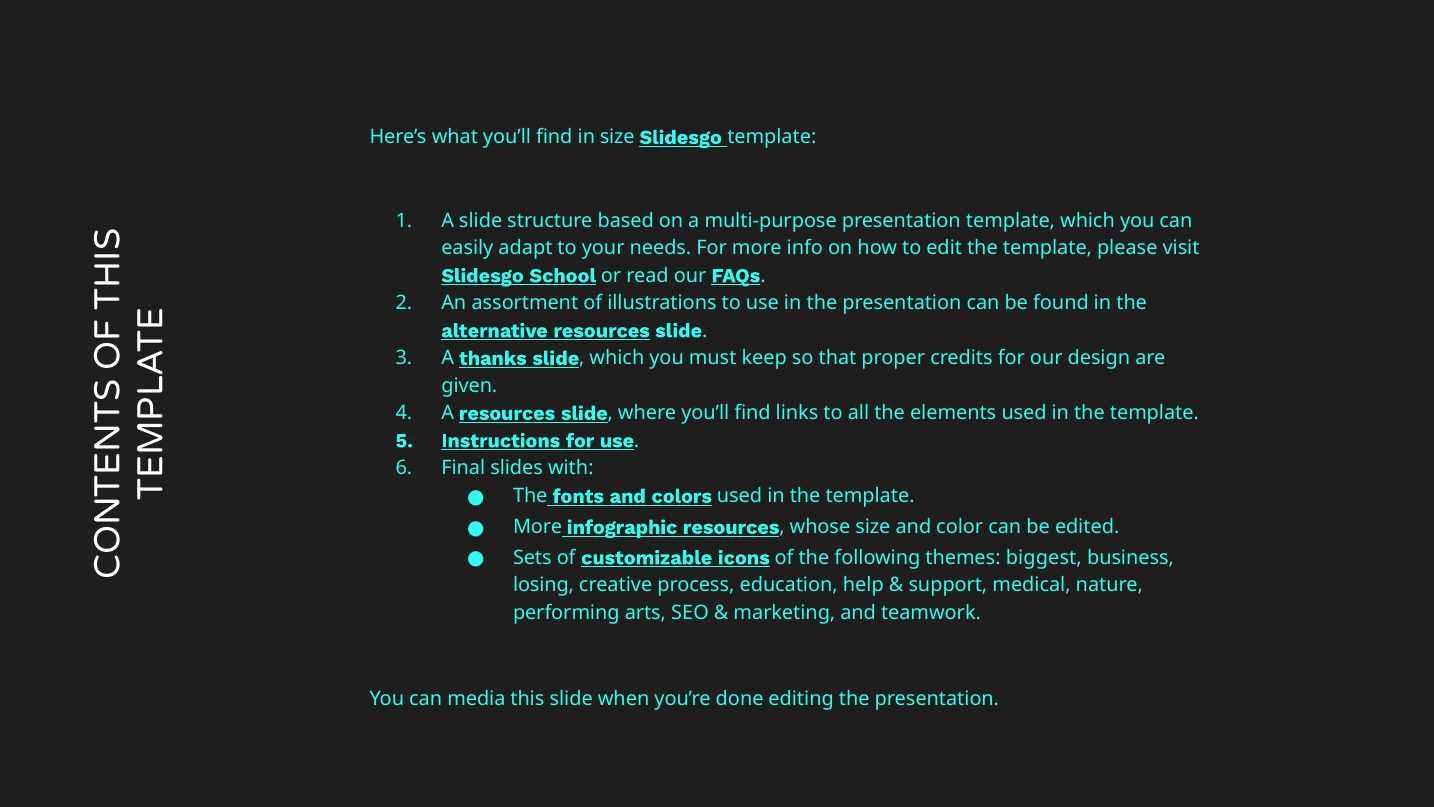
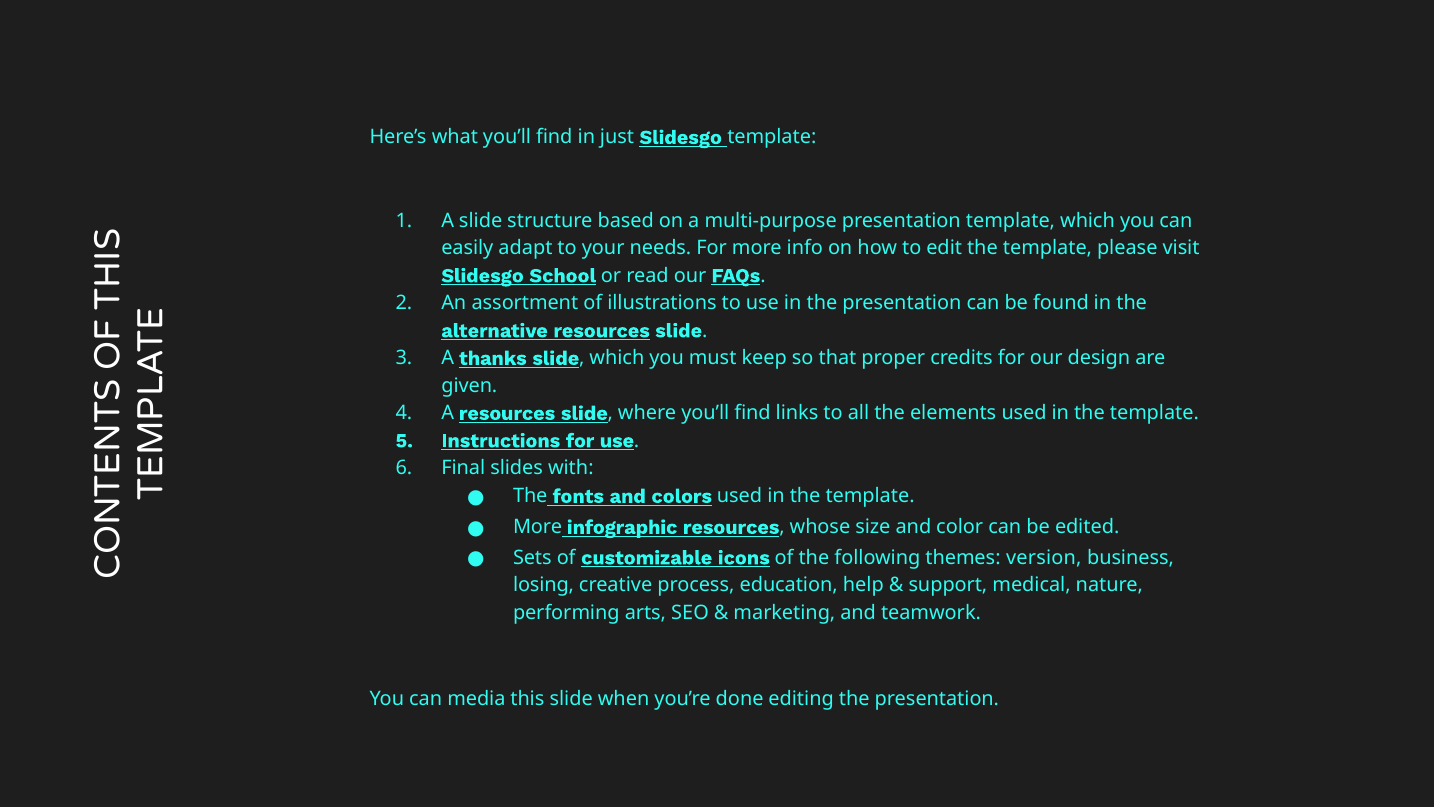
in size: size -> just (617, 137)
biggest: biggest -> version (1044, 558)
